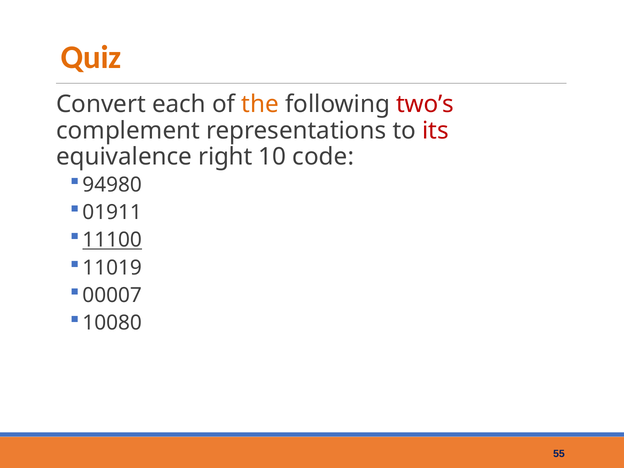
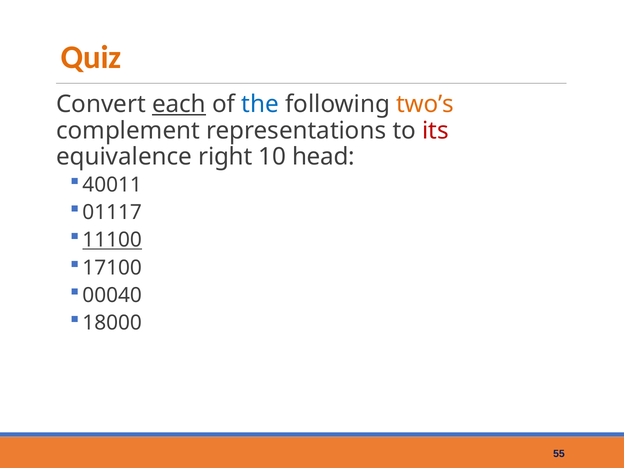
each underline: none -> present (179, 104)
the colour: orange -> blue (260, 104)
two’s colour: red -> orange (425, 104)
code: code -> head (323, 157)
94980: 94980 -> 40011 (112, 185)
01911: 01911 -> 01117 (112, 212)
11019: 11019 -> 17100 (112, 268)
00007: 00007 -> 00040 (112, 295)
10080: 10080 -> 18000 (112, 323)
